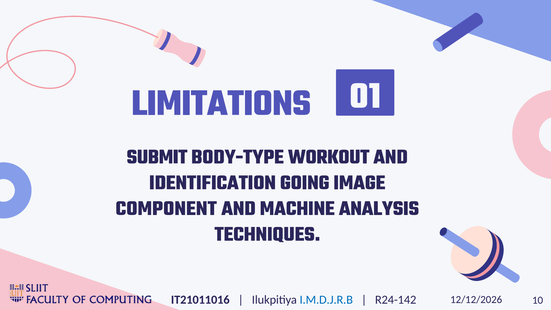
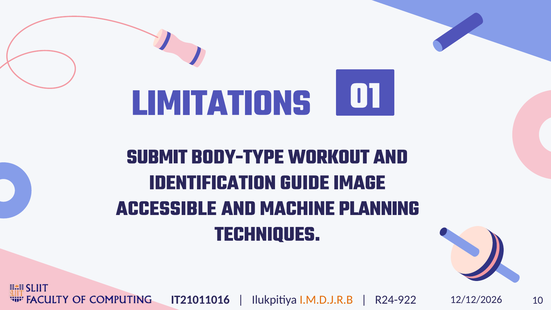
GOING: GOING -> GUIDE (305, 182)
COMPONENT: COMPONENT -> ACCESSIBLE (166, 208)
ANALYSIS: ANALYSIS -> PLANNING (379, 208)
I.M.D.J.R.B colour: blue -> orange (326, 300)
R24-142: R24-142 -> R24-922 (396, 300)
